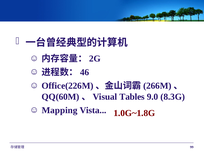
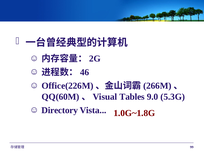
8.3G: 8.3G -> 5.3G (173, 97)
Mapping: Mapping -> Directory (60, 110)
